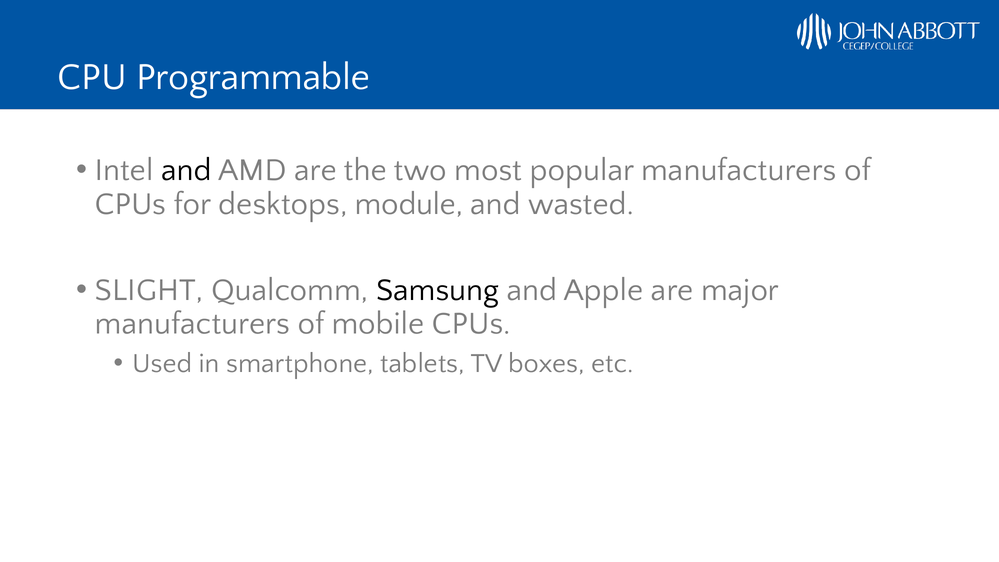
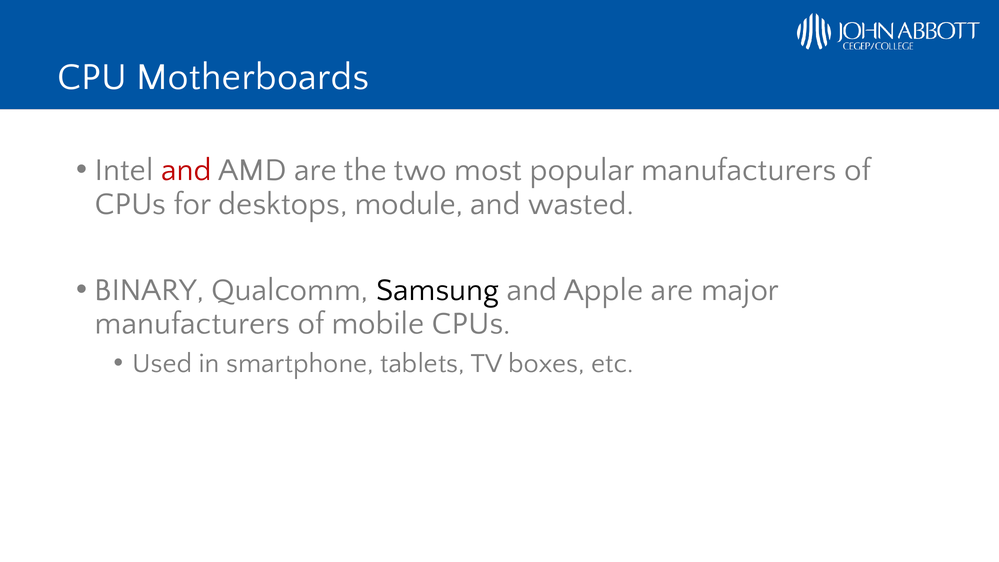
Programmable: Programmable -> Motherboards (253, 77)
and colour: black -> red (186, 170)
SLIGHT: SLIGHT -> BINARY (149, 290)
